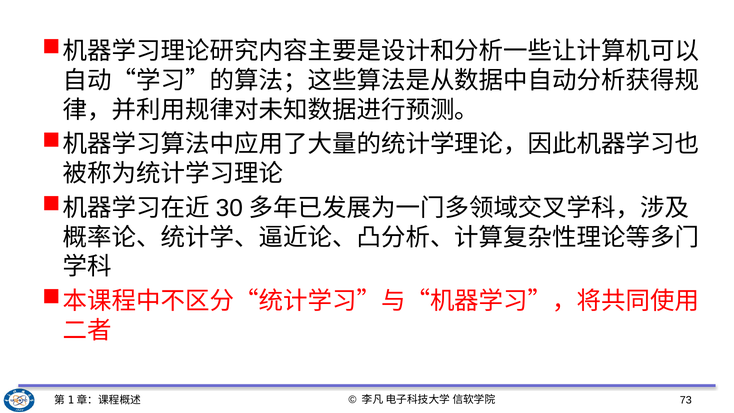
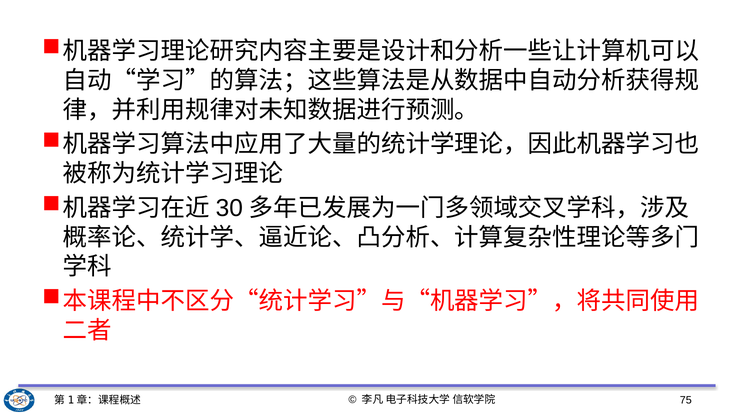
73: 73 -> 75 (686, 400)
